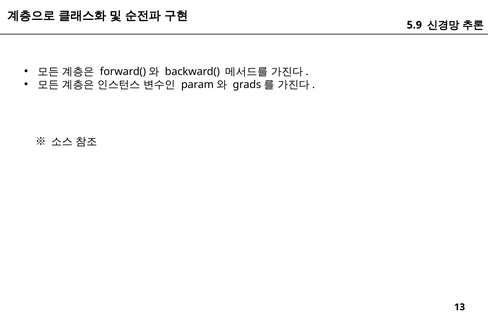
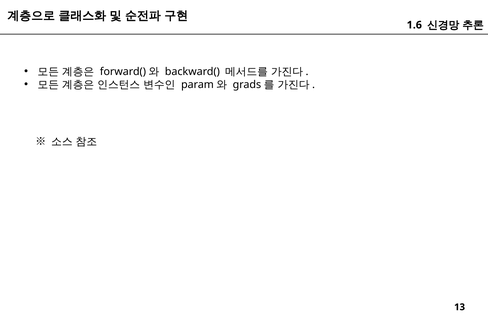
5.9: 5.9 -> 1.6 (414, 25)
